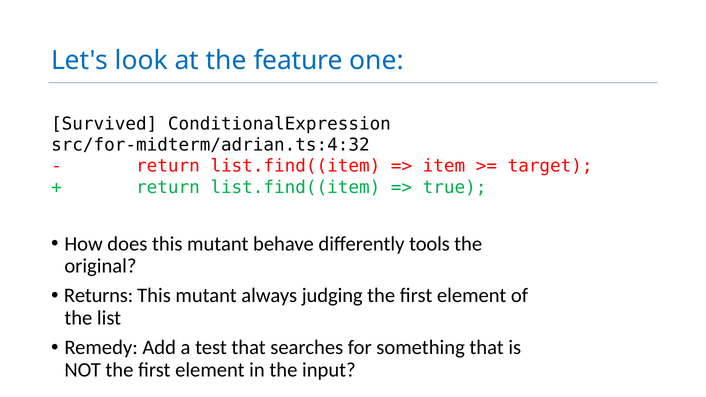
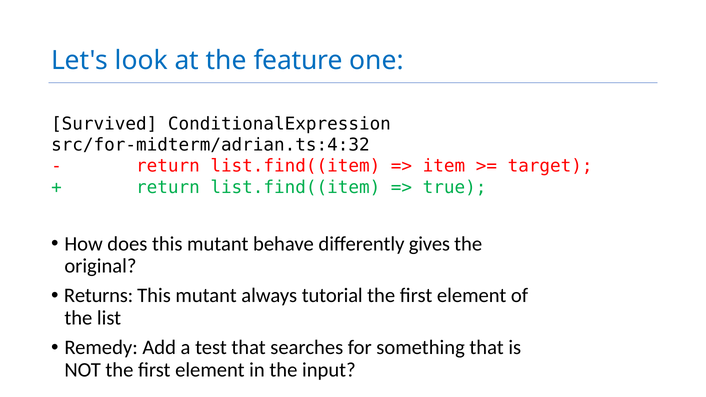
tools: tools -> gives (429, 244)
judging: judging -> tutorial (332, 296)
